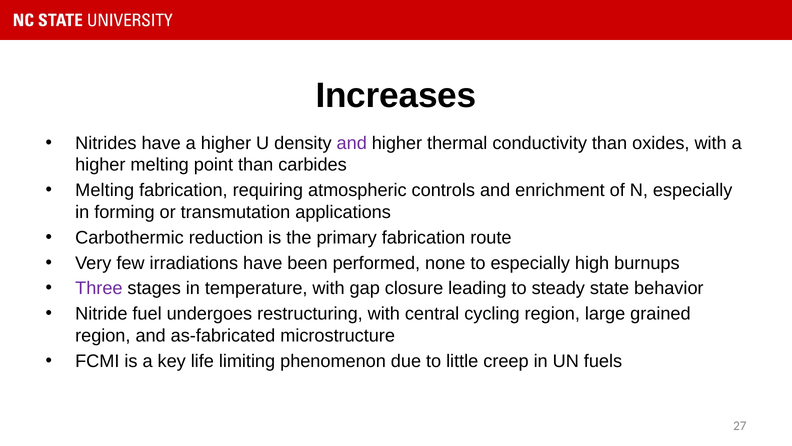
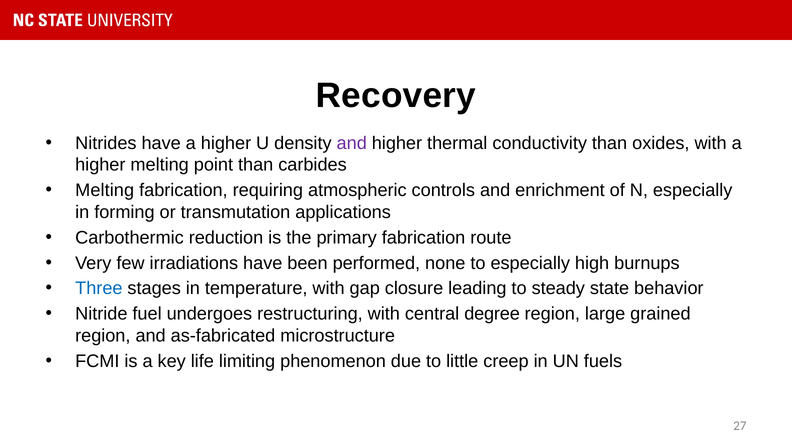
Increases: Increases -> Recovery (396, 96)
Three colour: purple -> blue (99, 288)
cycling: cycling -> degree (492, 314)
